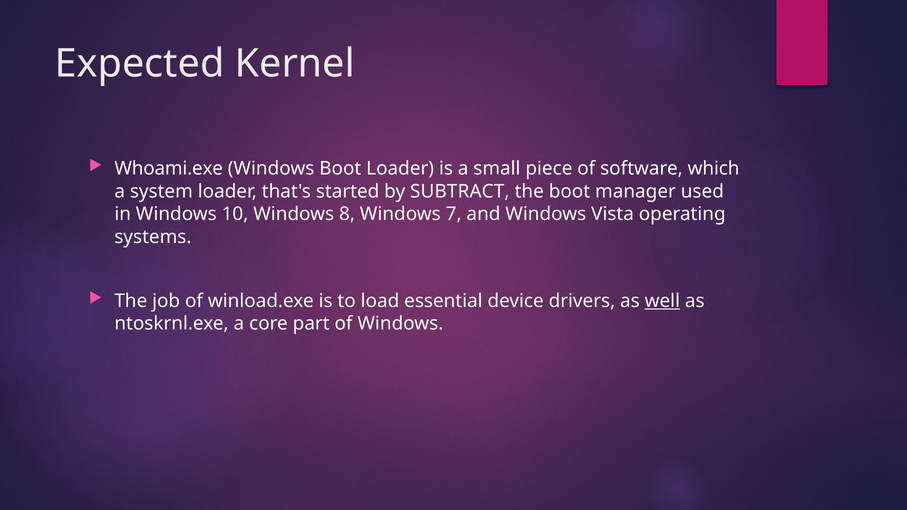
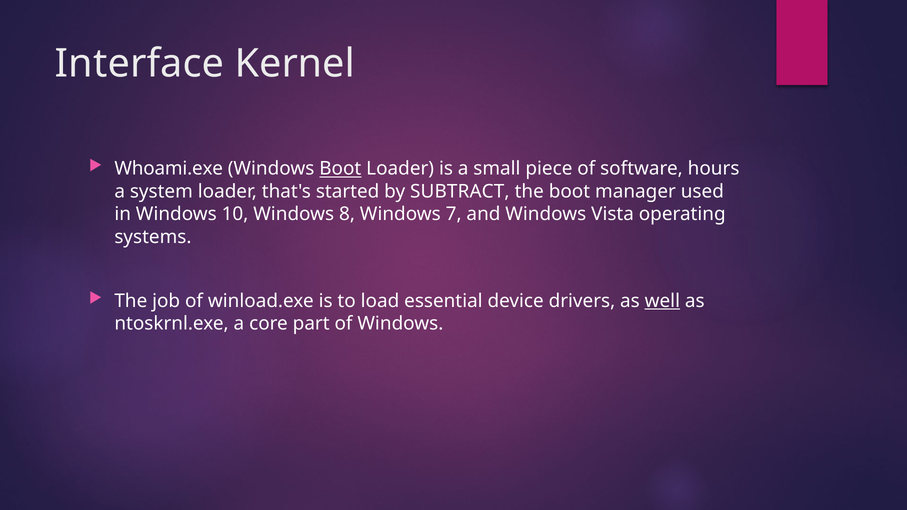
Expected: Expected -> Interface (140, 64)
Boot underline: none -> present (340, 169)
which: which -> hours (714, 169)
